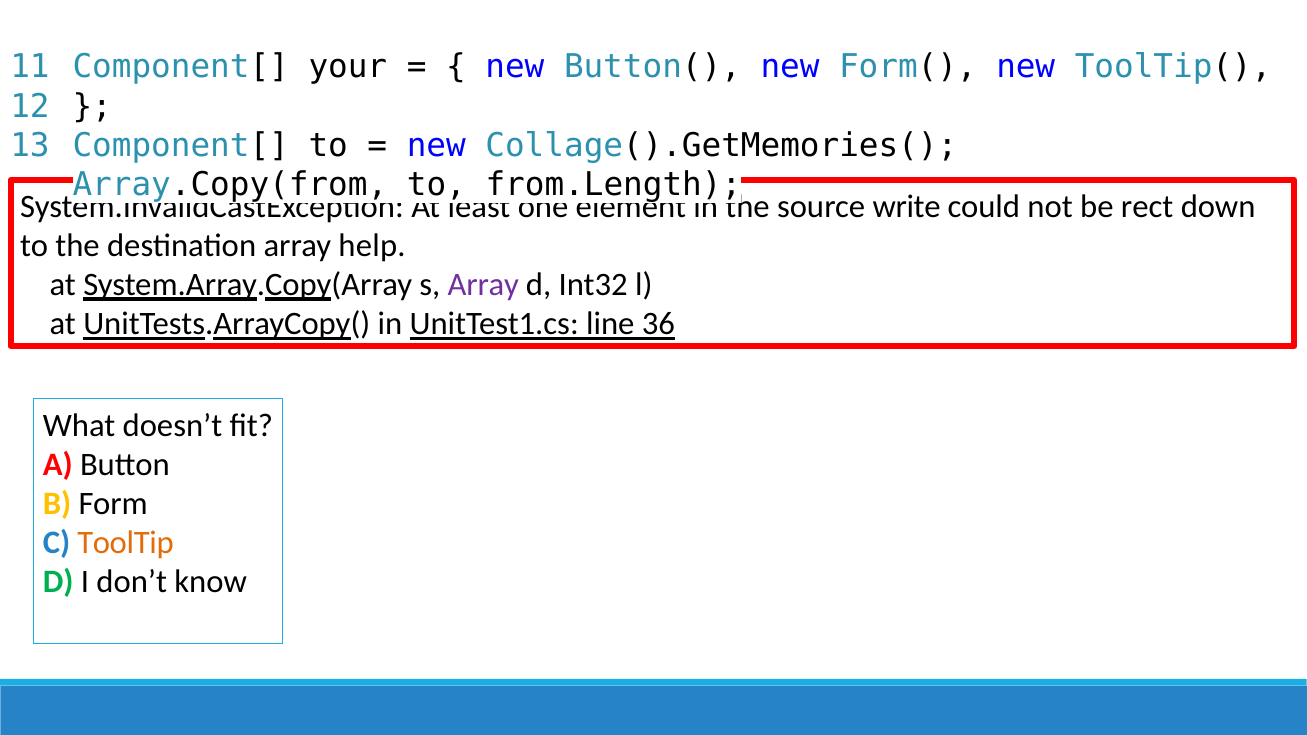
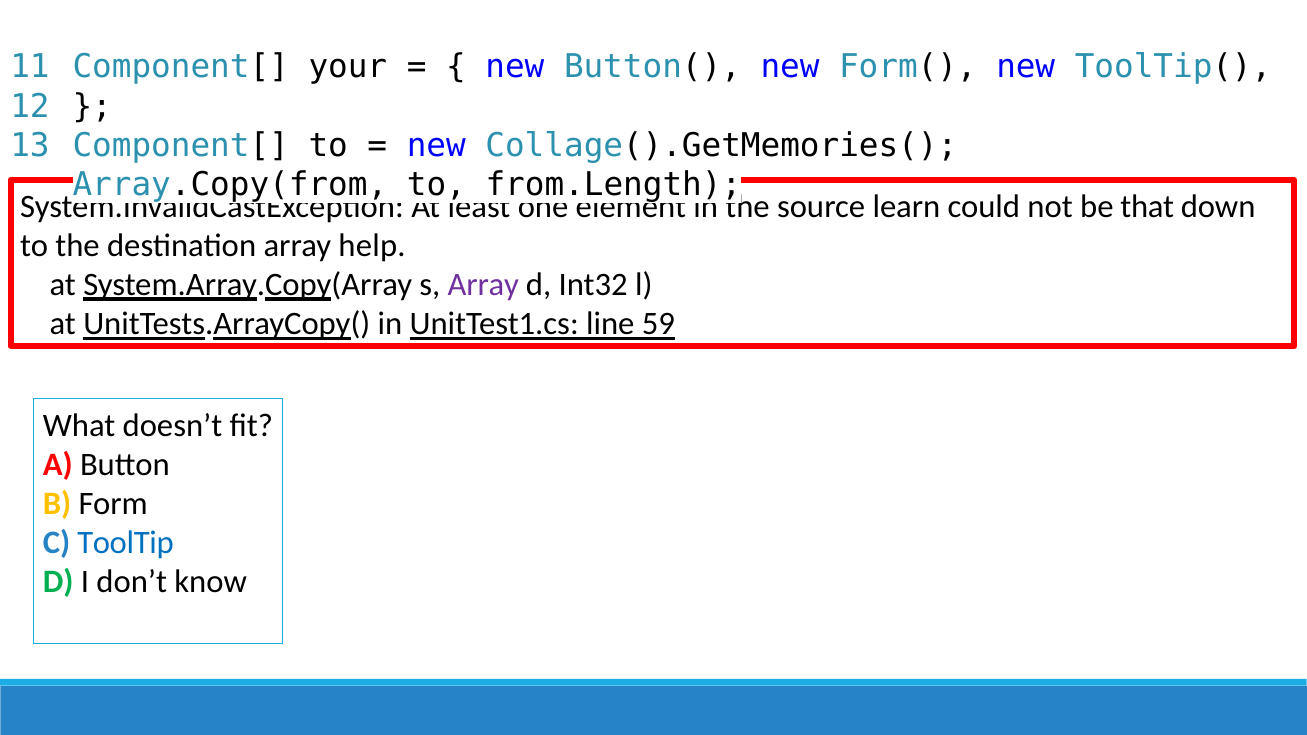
write: write -> learn (906, 207)
rect: rect -> that (1147, 207)
36: 36 -> 59 (658, 324)
ToolTip colour: orange -> blue (125, 543)
